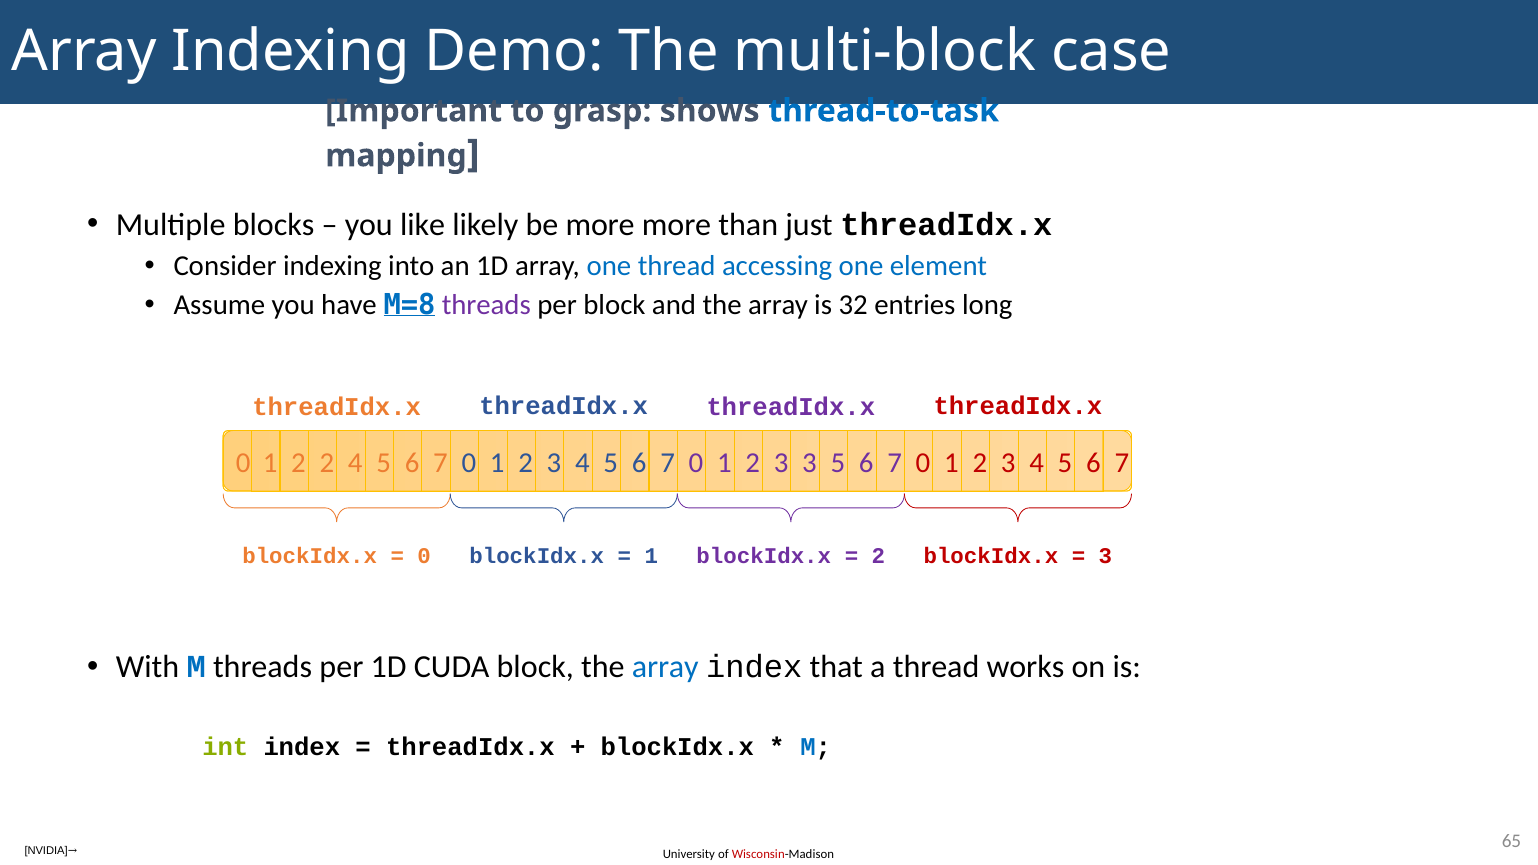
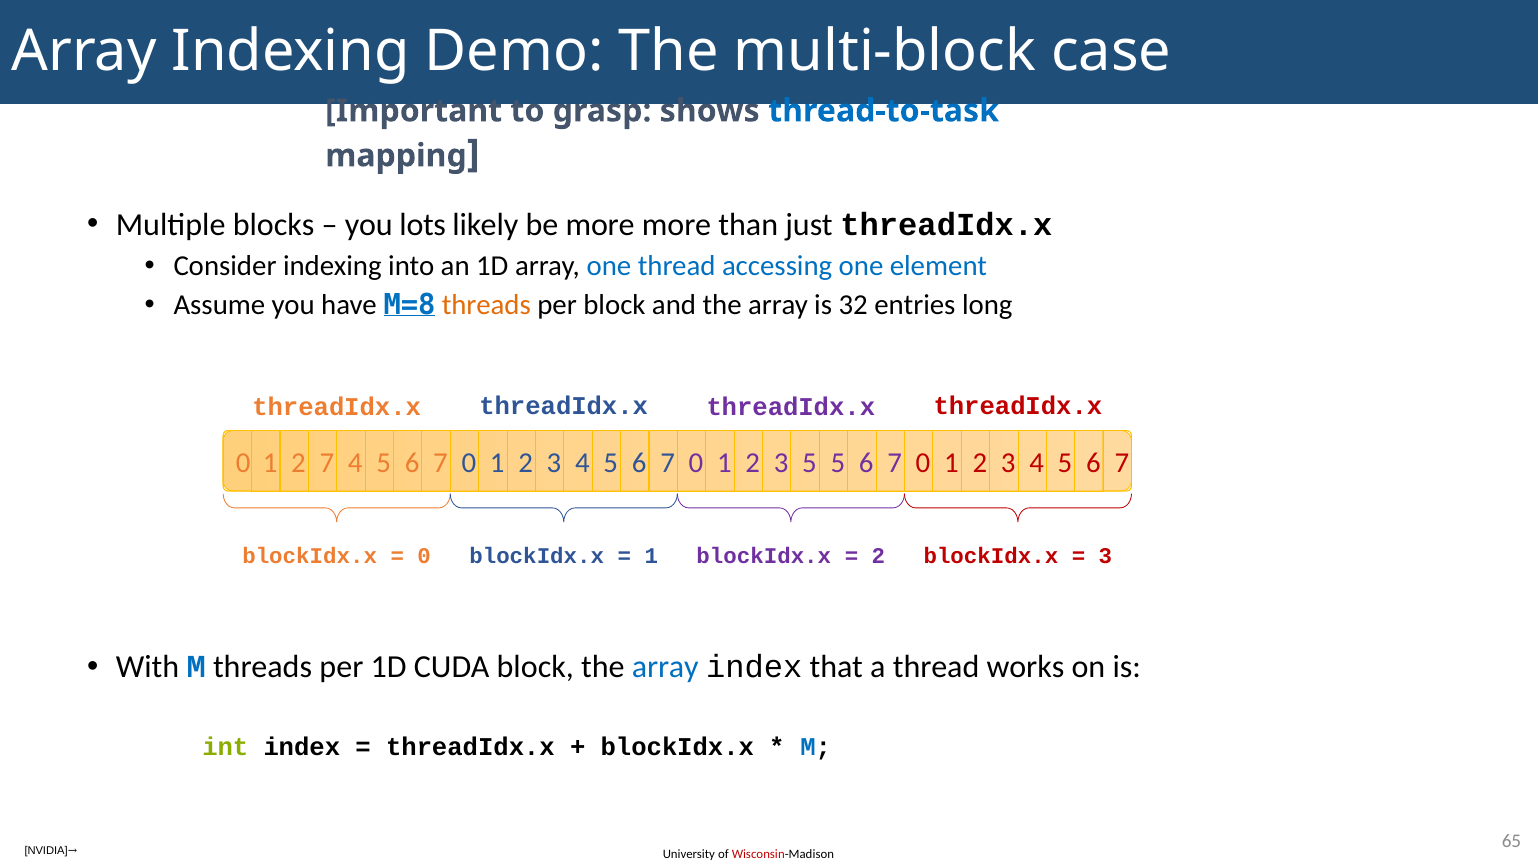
like: like -> lots (423, 225)
threads colour: purple -> orange (486, 305)
2 2: 2 -> 7 (327, 463)
3 3: 3 -> 5 (809, 463)
